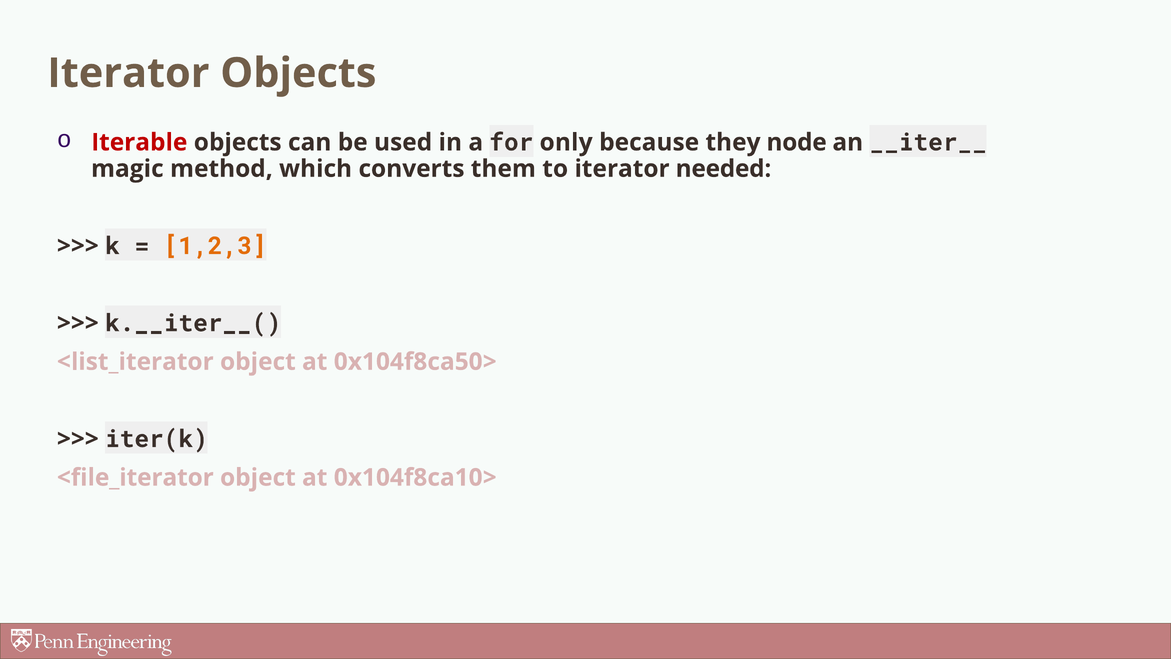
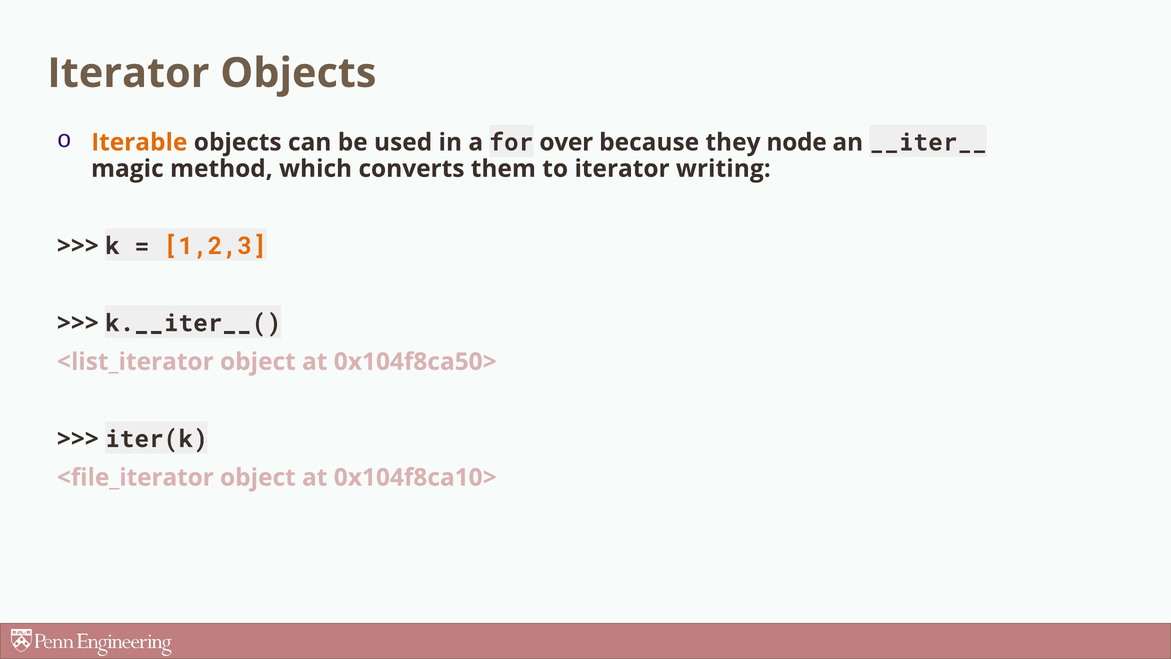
Iterable colour: red -> orange (139, 142)
only: only -> over (566, 142)
needed: needed -> writing (723, 169)
